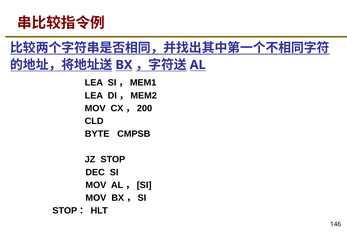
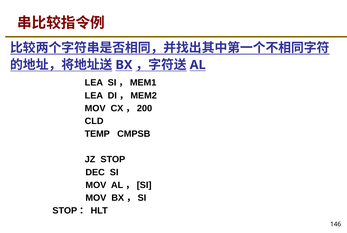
BYTE: BYTE -> TEMP (97, 134)
